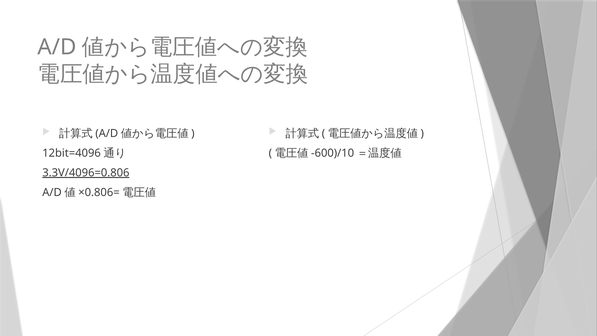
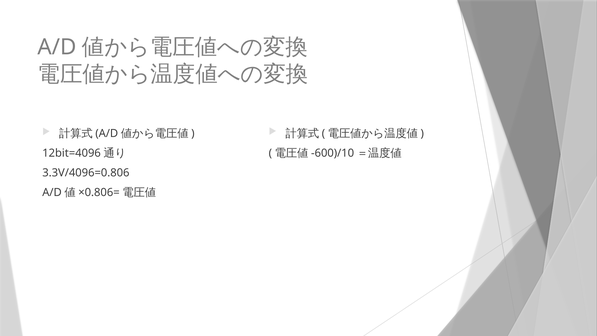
3.3V/4096=0.806 underline: present -> none (86, 173)
